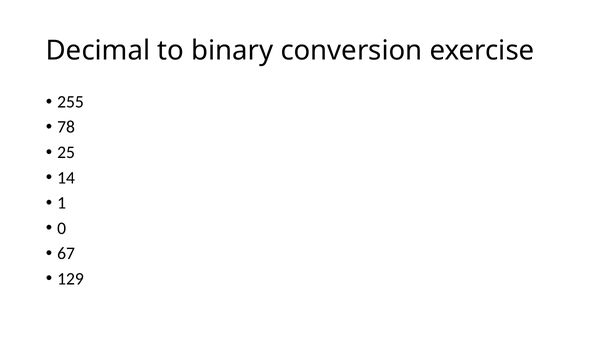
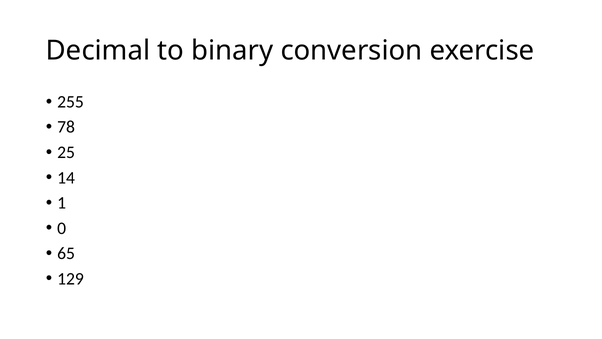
67: 67 -> 65 (66, 253)
